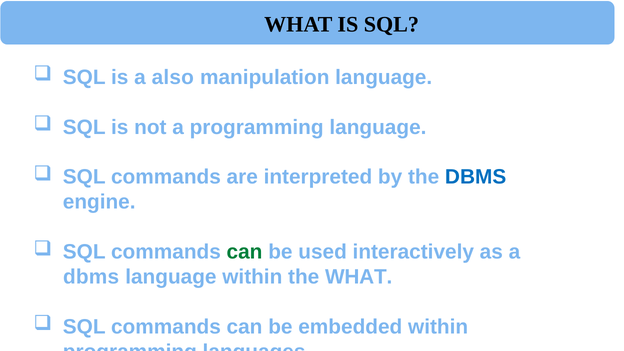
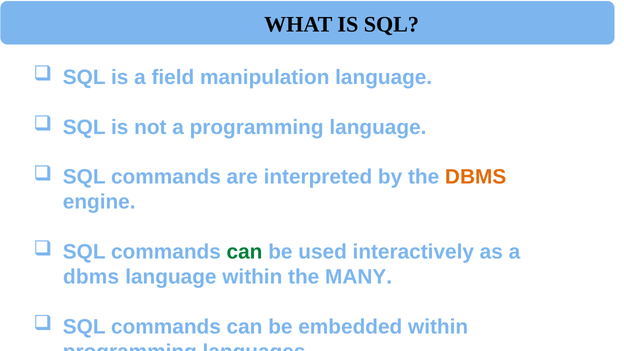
also: also -> field (173, 77)
DBMS colour: blue -> orange (476, 177)
the WHAT: WHAT -> MANY (359, 277)
